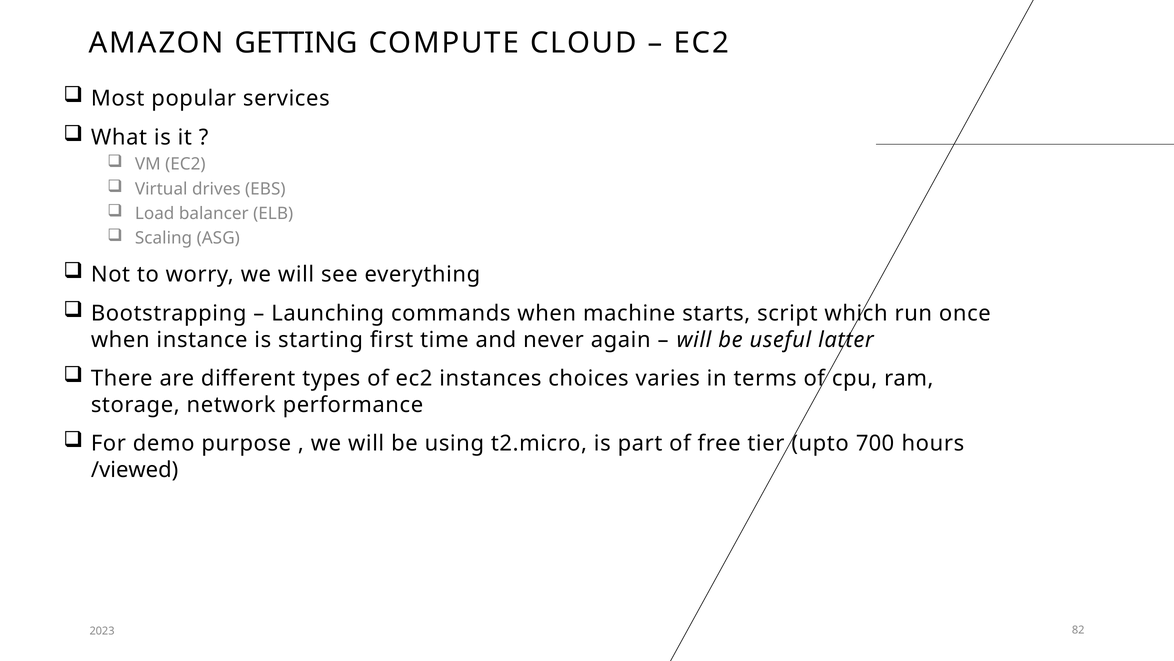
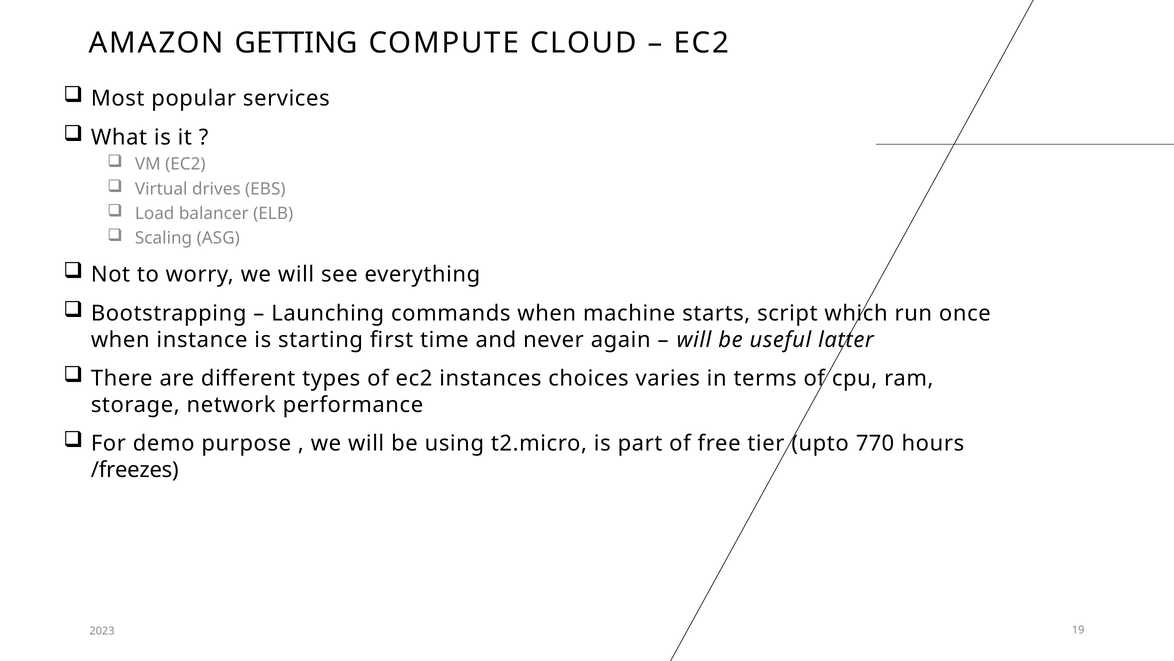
700: 700 -> 770 (875, 443)
/viewed: /viewed -> /freezes (135, 470)
82: 82 -> 19 (1078, 630)
